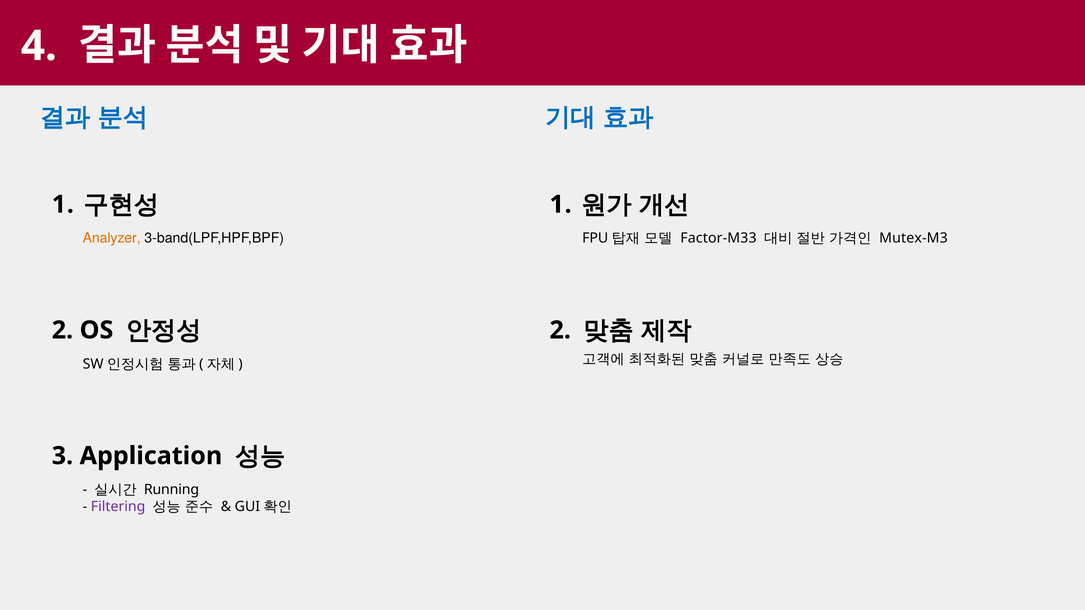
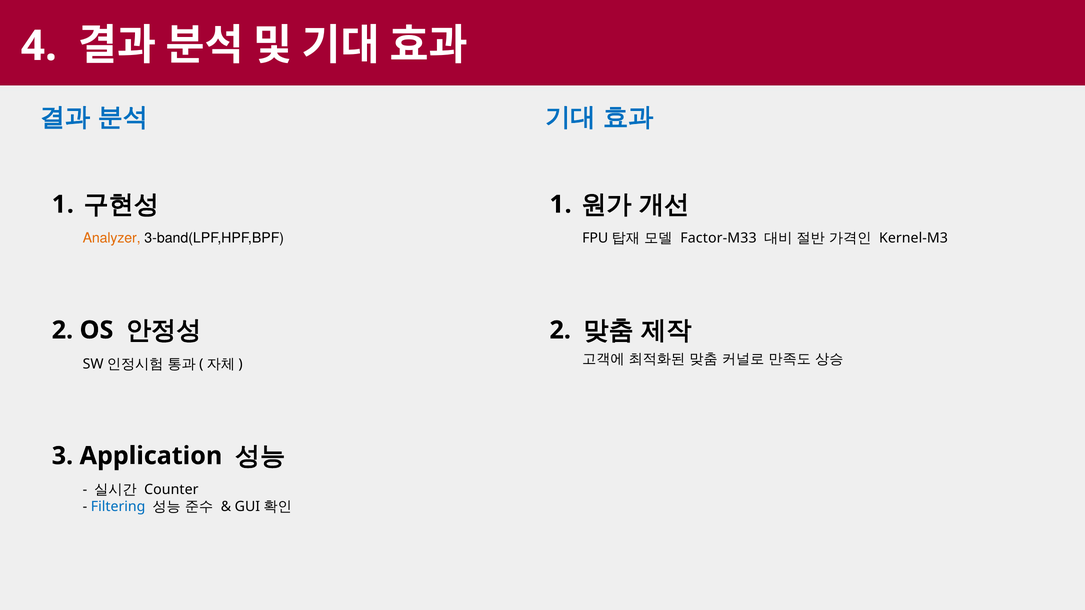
Mutex-M3: Mutex-M3 -> Kernel-M3 (914, 238)
Running: Running -> Counter (171, 490)
Filtering colour: purple -> blue (118, 507)
